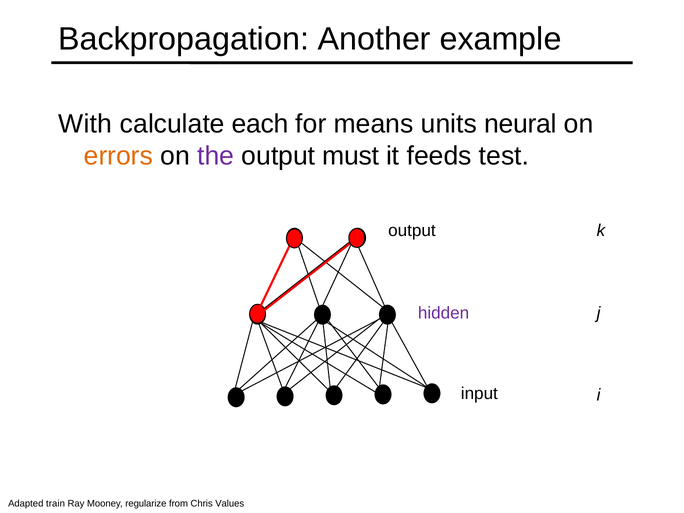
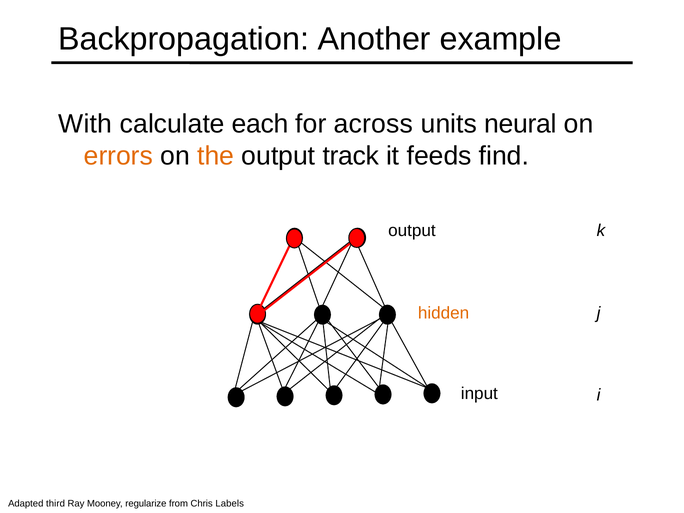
means: means -> across (374, 124)
the colour: purple -> orange (216, 156)
must: must -> track (351, 156)
test: test -> find (504, 156)
hidden colour: purple -> orange (444, 313)
train: train -> third (56, 504)
Values: Values -> Labels (230, 504)
